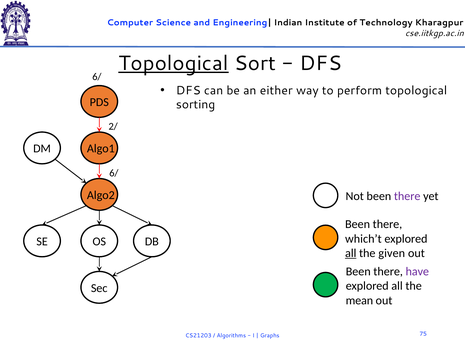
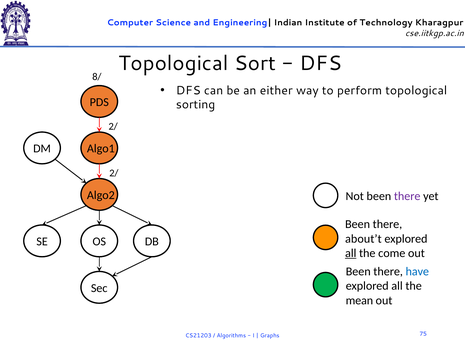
Topological underline: present -> none (173, 63)
6/: 6/ -> 8/ (97, 77)
6/: 6/ -> 2/ (114, 173)
which’t: which’t -> about’t (363, 239)
given: given -> come (392, 253)
have colour: purple -> blue (417, 271)
